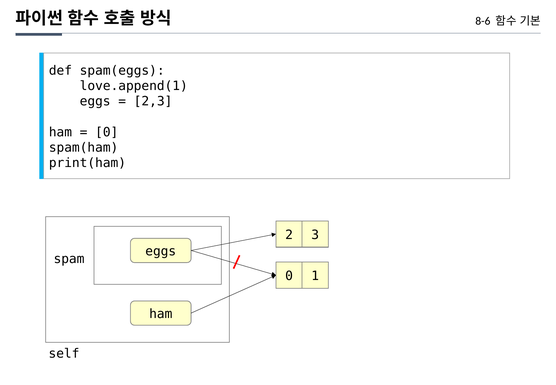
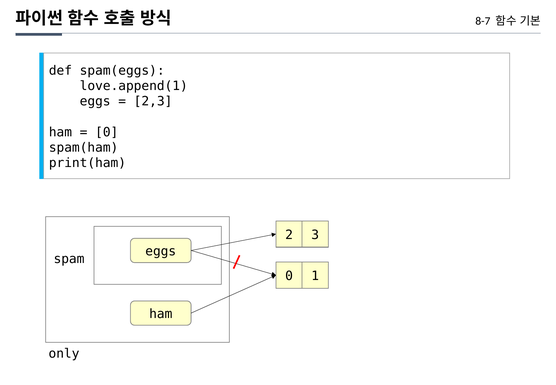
8-6: 8-6 -> 8-7 (483, 21)
self: self -> only (64, 353)
